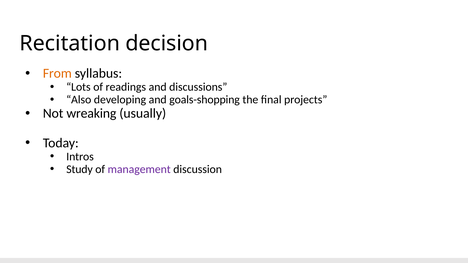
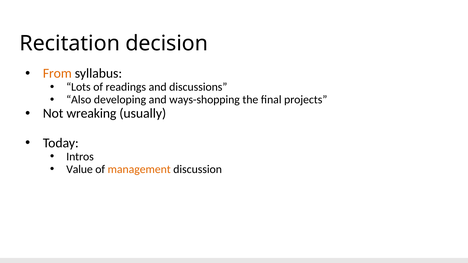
goals-shopping: goals-shopping -> ways-shopping (205, 100)
Study: Study -> Value (80, 169)
management colour: purple -> orange (139, 169)
